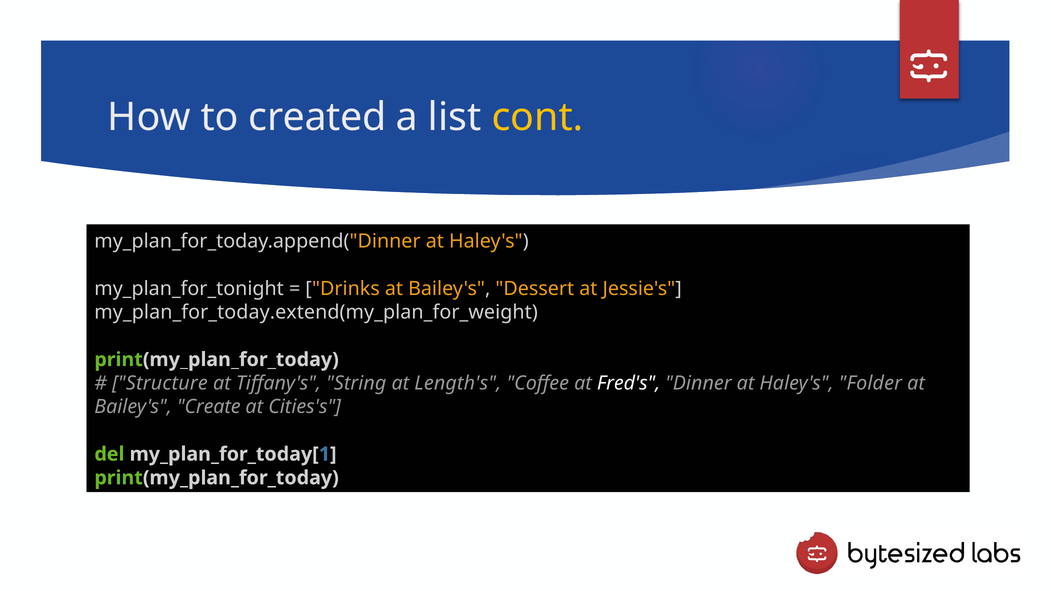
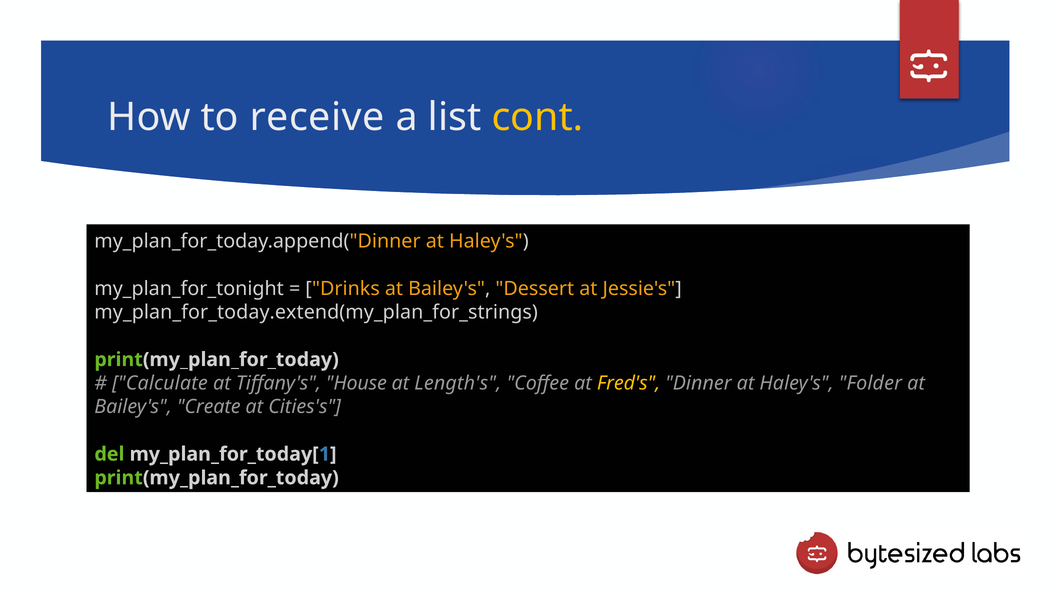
created: created -> receive (317, 117)
my_plan_for_today.extend(my_plan_for_weight: my_plan_for_today.extend(my_plan_for_weight -> my_plan_for_today.extend(my_plan_for_strings (316, 312)
Structure: Structure -> Calculate (160, 383)
String: String -> House (356, 383)
Fred's colour: white -> yellow (629, 383)
